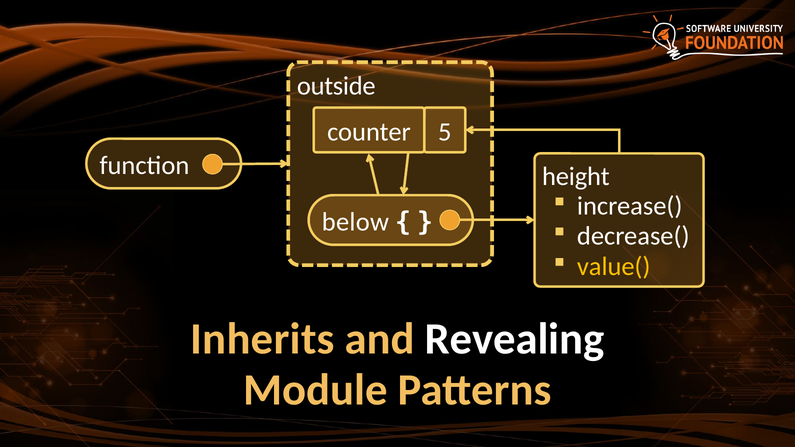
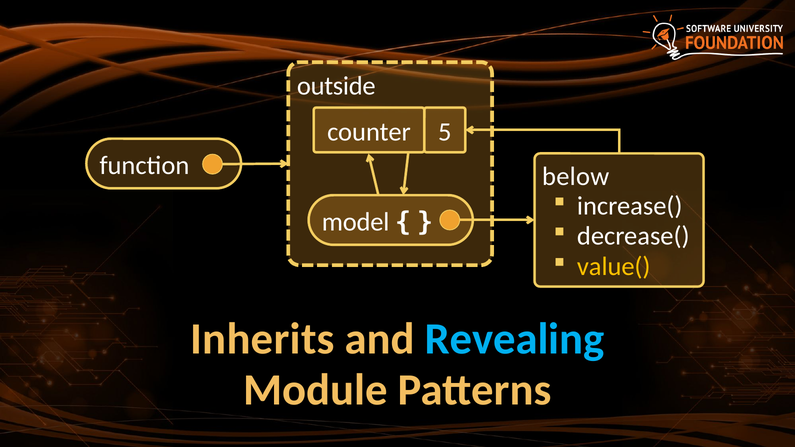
height: height -> below (576, 177)
below: below -> model (356, 222)
Revealing colour: white -> light blue (515, 339)
